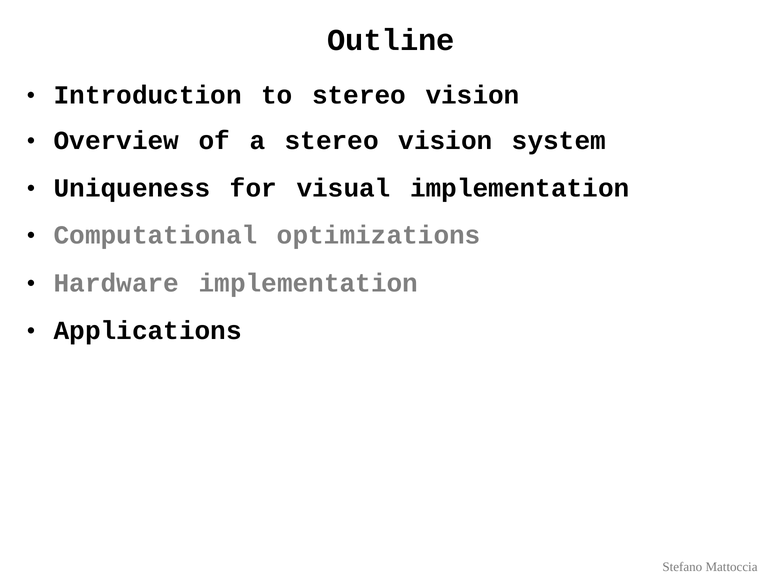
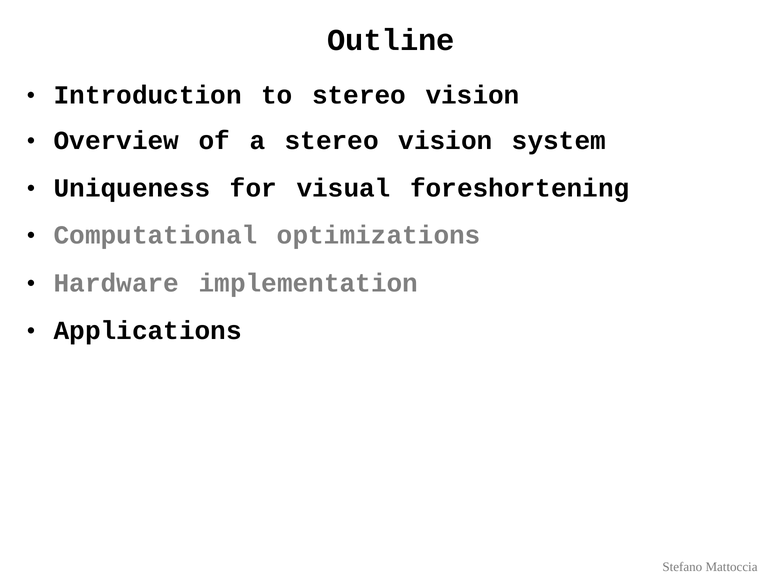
visual implementation: implementation -> foreshortening (520, 188)
